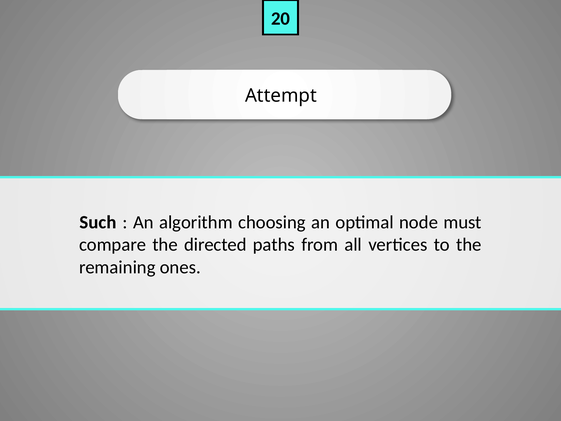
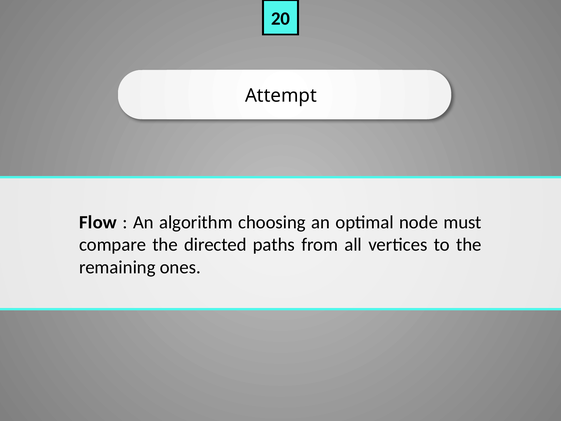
Such: Such -> Flow (98, 222)
